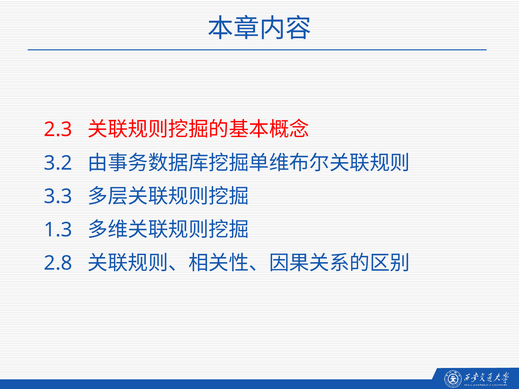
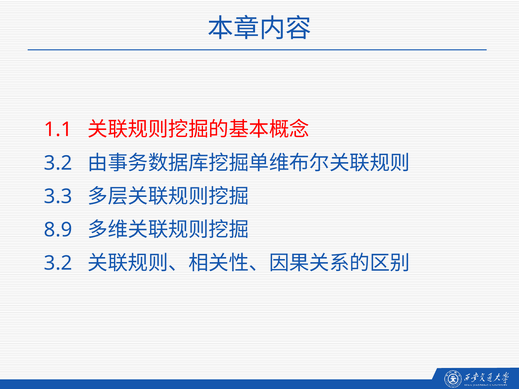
2.3: 2.3 -> 1.1 (58, 130)
1.3: 1.3 -> 8.9 (58, 230)
2.8: 2.8 -> 3.2 (58, 263)
